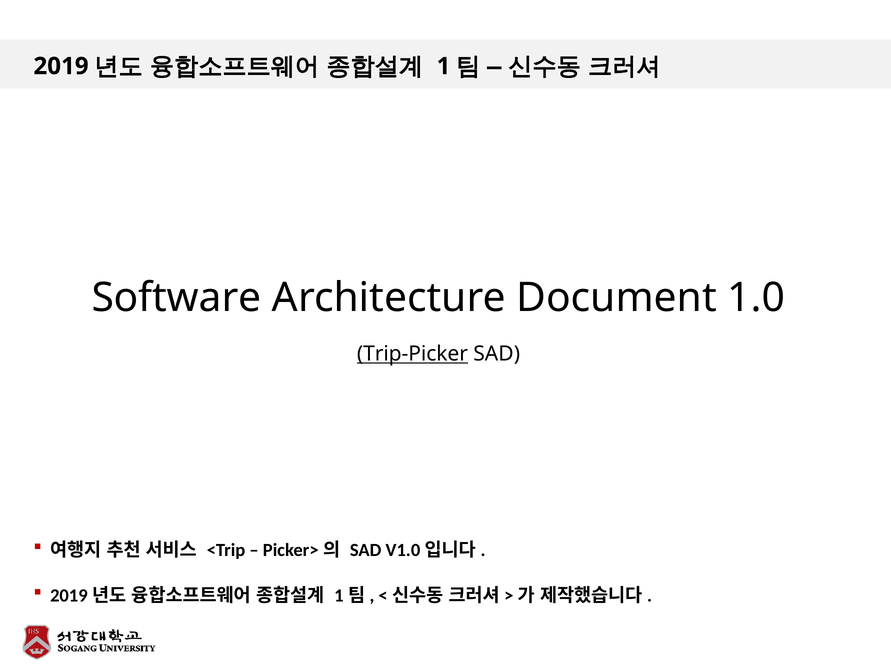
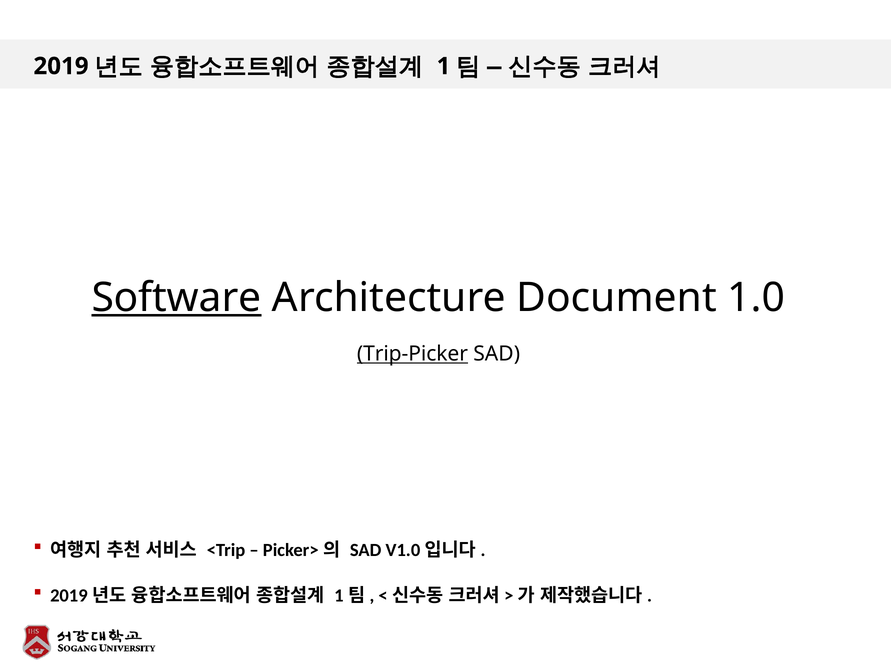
Software underline: none -> present (177, 298)
